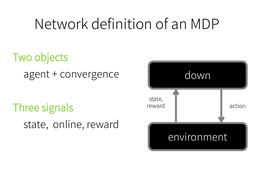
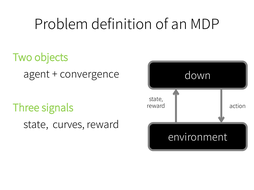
Network: Network -> Problem (61, 24)
online: online -> curves (69, 125)
